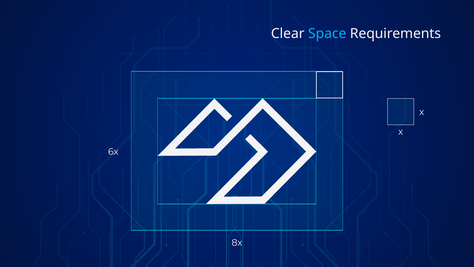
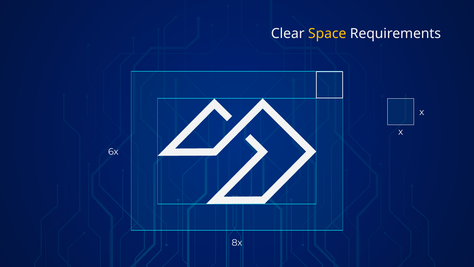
Space colour: light blue -> yellow (327, 34)
